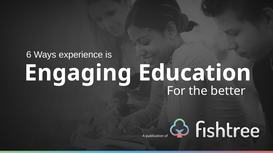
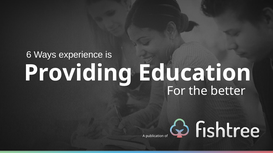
Engaging: Engaging -> Providing (78, 73)
